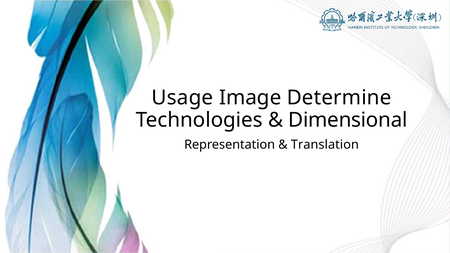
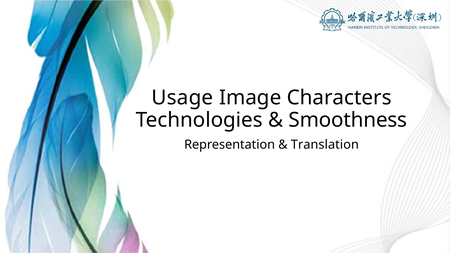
Determine: Determine -> Characters (339, 98)
Dimensional: Dimensional -> Smoothness (348, 120)
